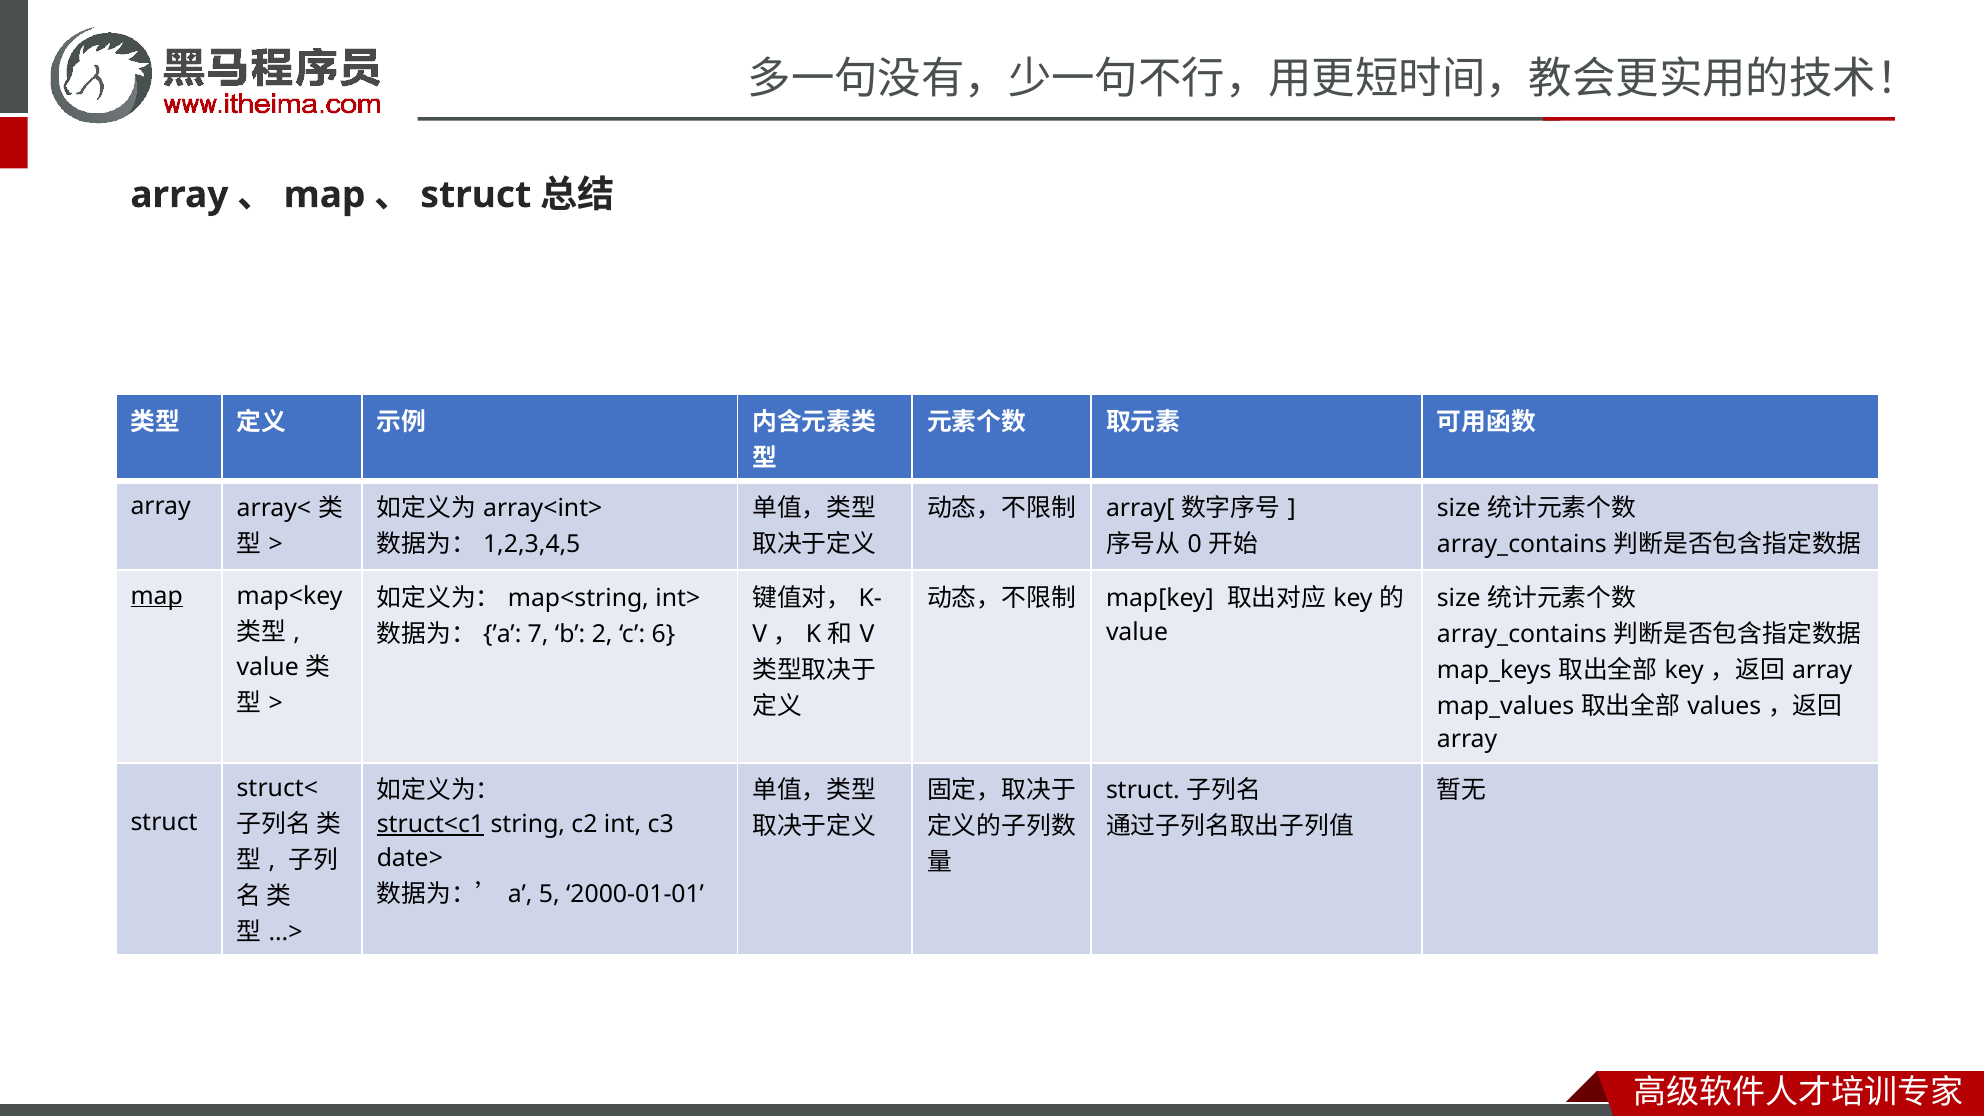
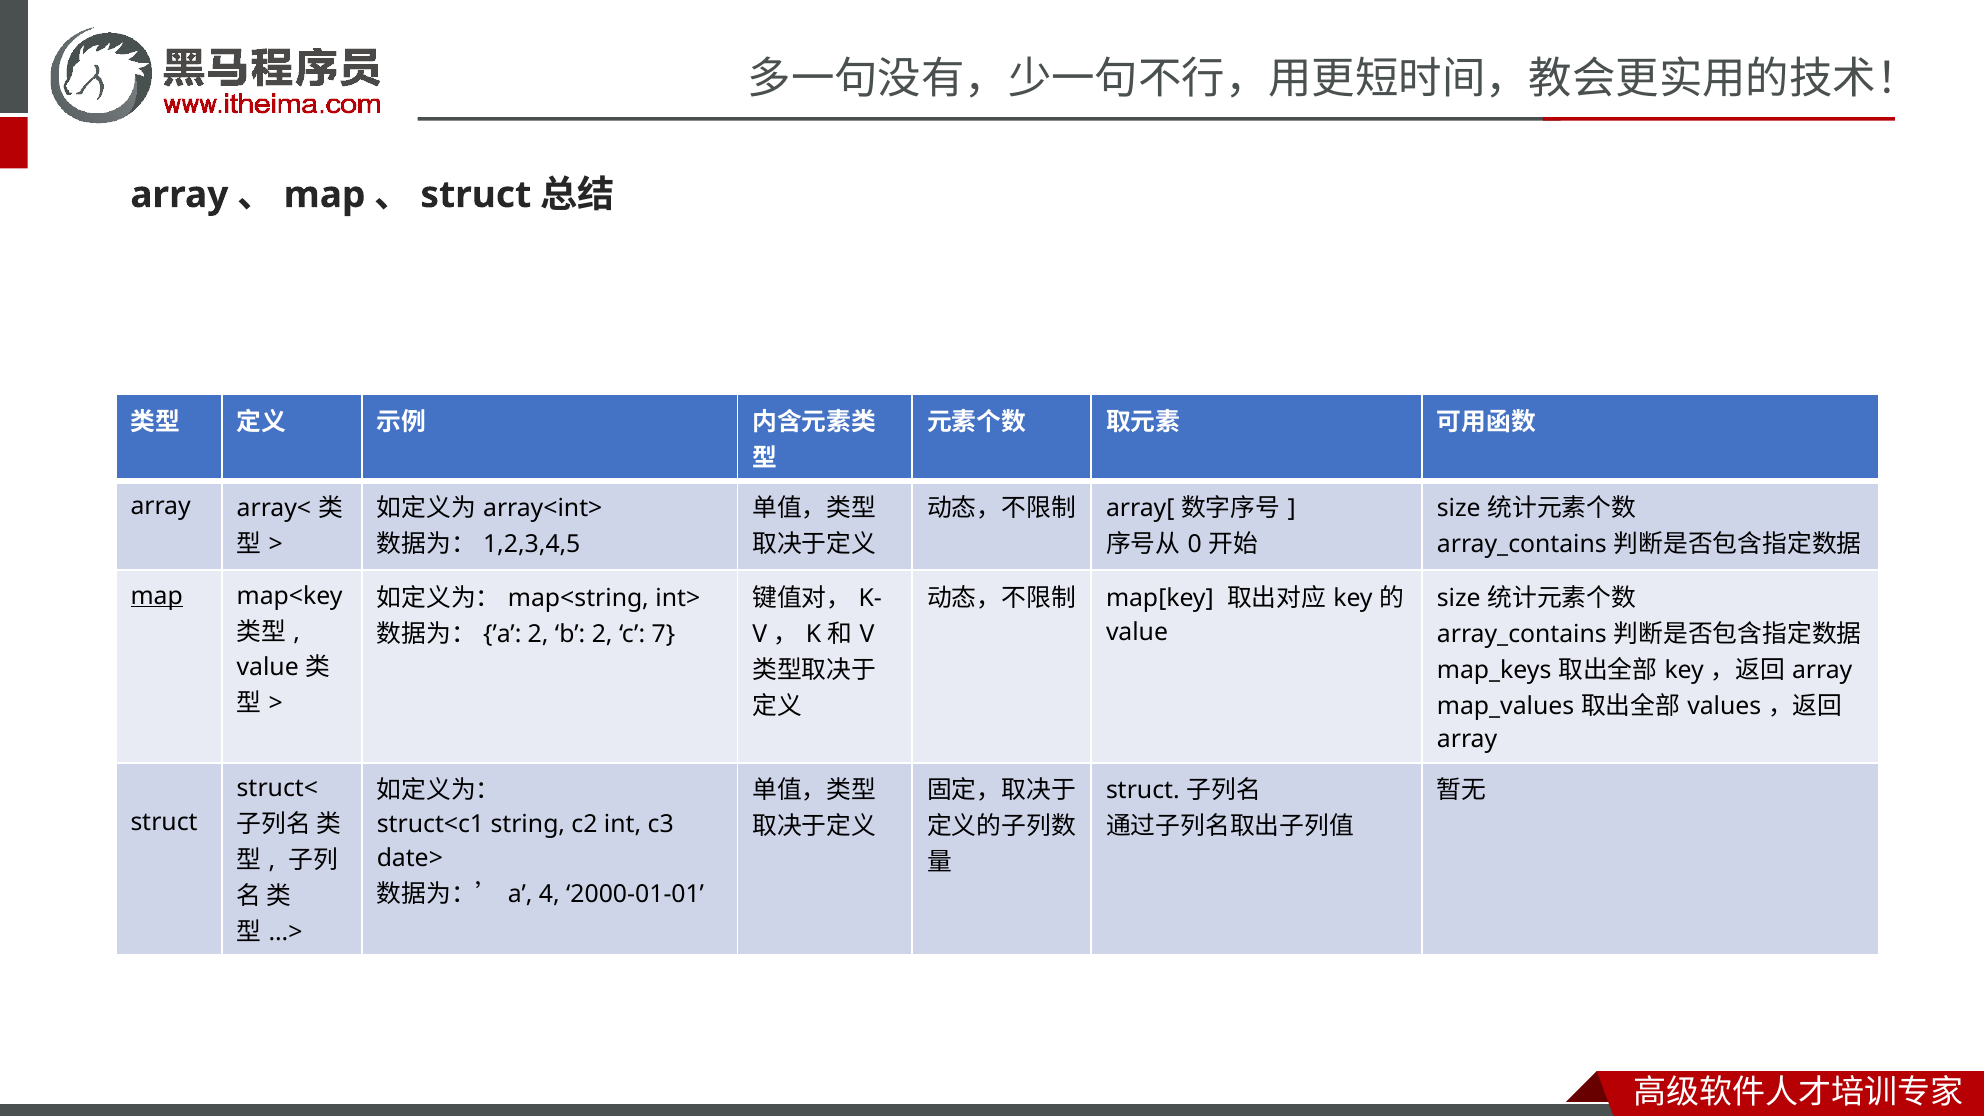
7: 7 -> 2 (538, 634)
6: 6 -> 7 (663, 634)
struct<c1 underline: present -> none (430, 824)
5: 5 -> 4 (549, 894)
